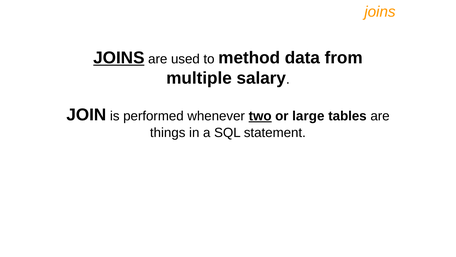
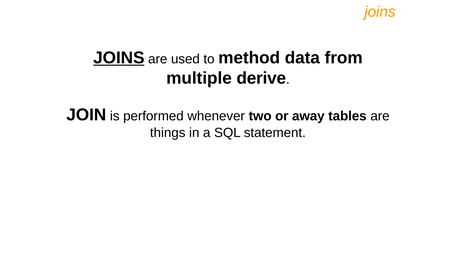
salary: salary -> derive (261, 78)
two underline: present -> none (260, 116)
large: large -> away (308, 116)
